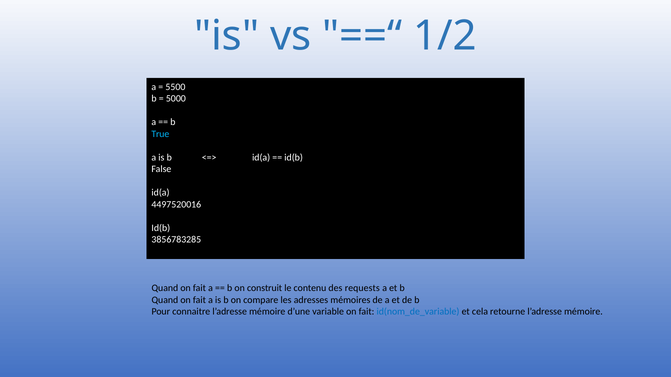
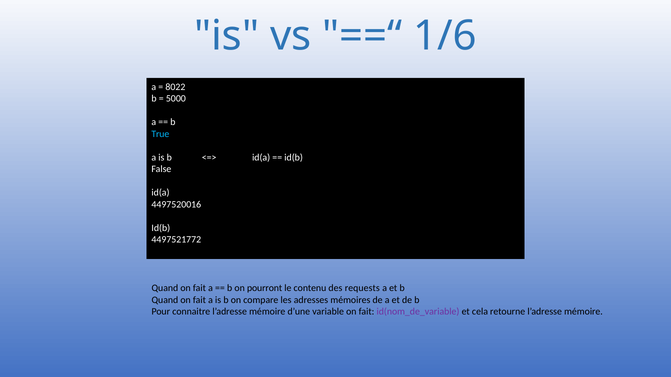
1/2: 1/2 -> 1/6 (445, 36)
5500: 5500 -> 8022 (175, 87)
3856783285: 3856783285 -> 4497521772 (176, 240)
construit: construit -> pourront (265, 288)
id(nom_de_variable colour: blue -> purple (418, 312)
